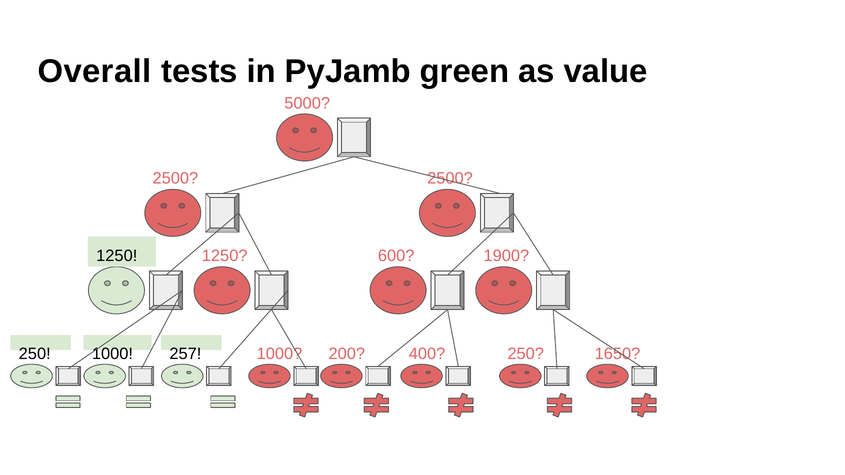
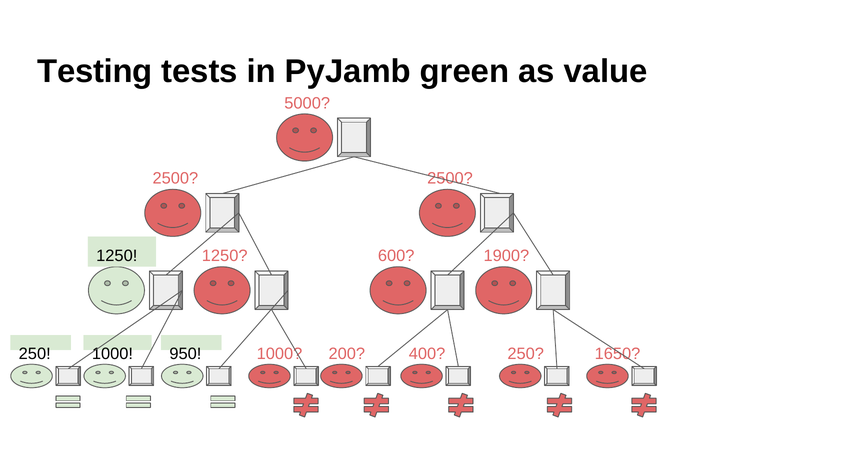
Overall: Overall -> Testing (95, 72)
257: 257 -> 950 (185, 354)
